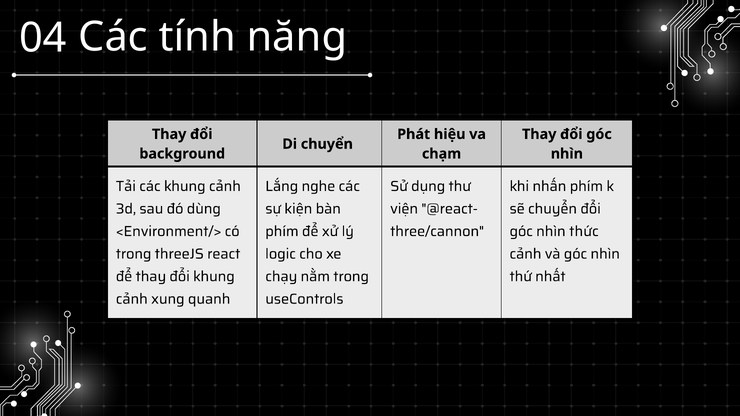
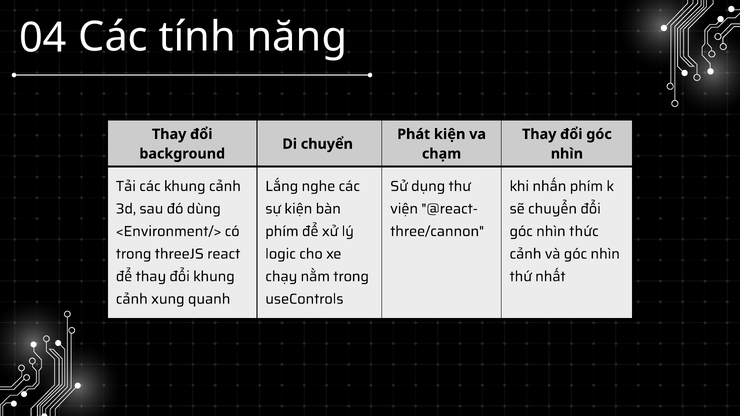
Phát hiệu: hiệu -> kiện (450, 134)
